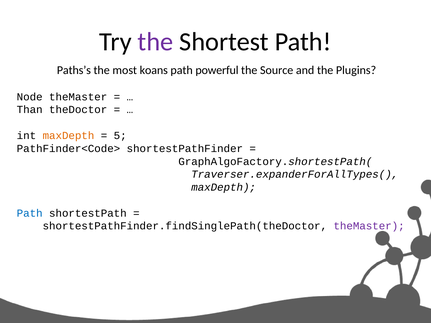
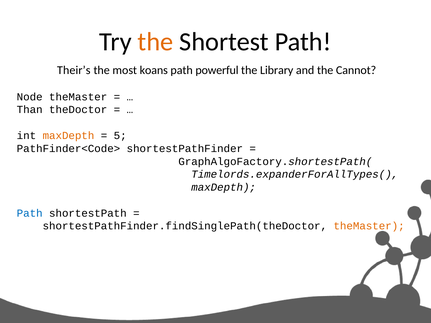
the colour: purple -> orange (155, 42)
Paths’s: Paths’s -> Their’s (74, 70)
Source: Source -> Library (277, 70)
Plugins: Plugins -> Cannot (356, 70)
Traverser.expanderForAllTypes(: Traverser.expanderForAllTypes( -> Timelords.expanderForAllTypes( (295, 175)
theMaster colour: purple -> orange (369, 226)
